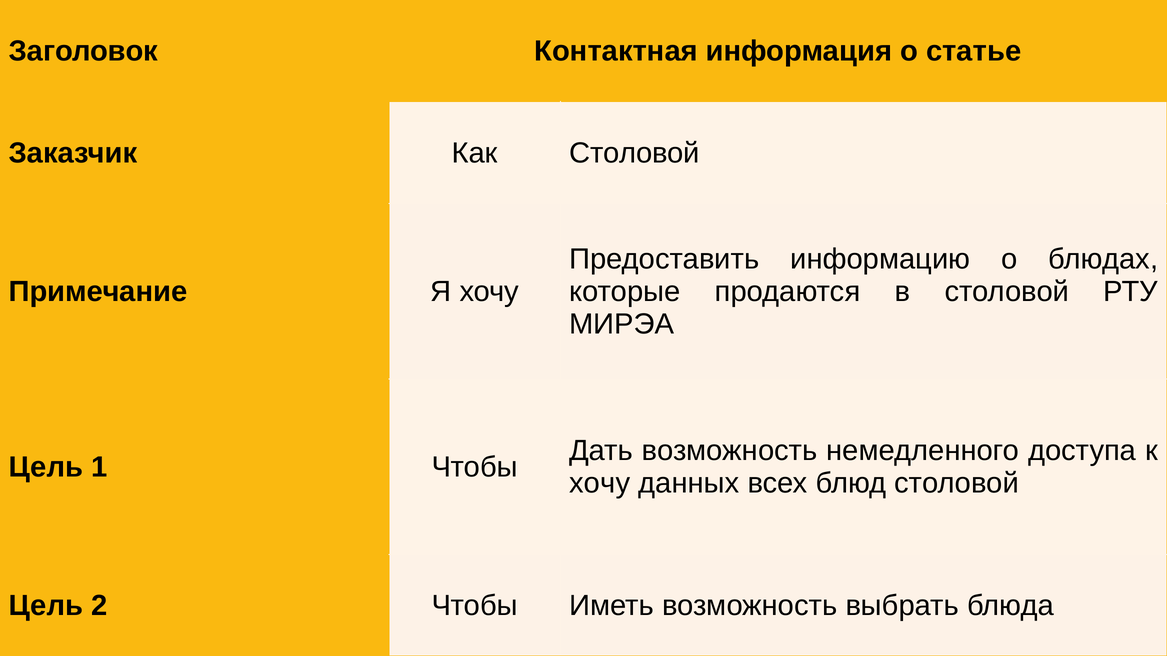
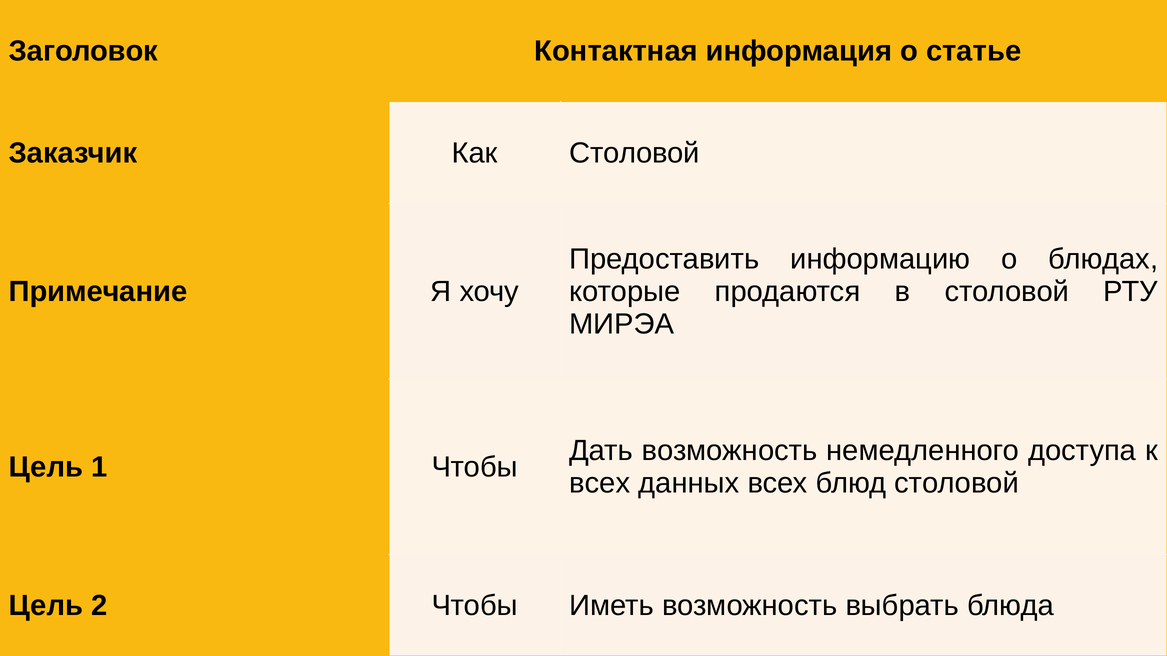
хочу: хочу -> всех (600, 484)
